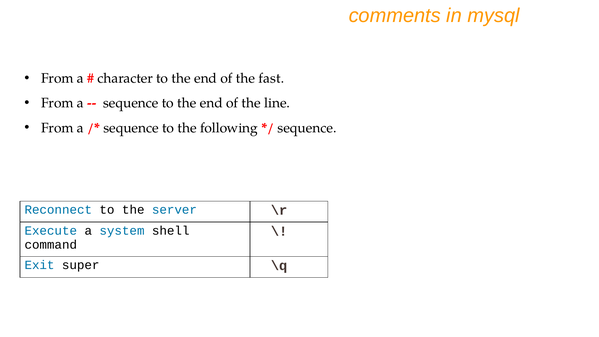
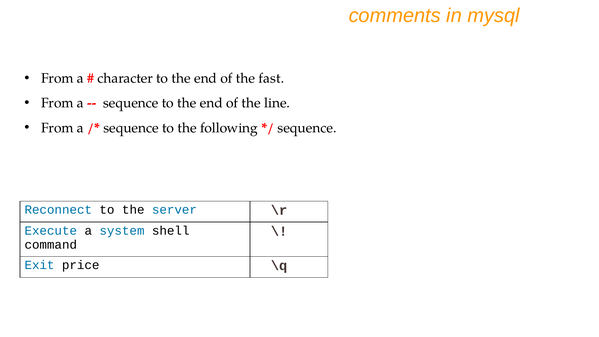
super: super -> price (81, 265)
